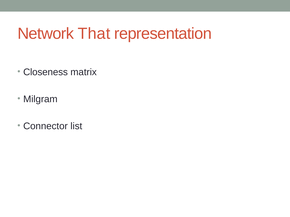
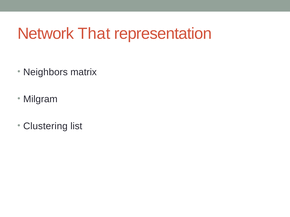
Closeness: Closeness -> Neighbors (45, 72)
Connector: Connector -> Clustering (45, 126)
